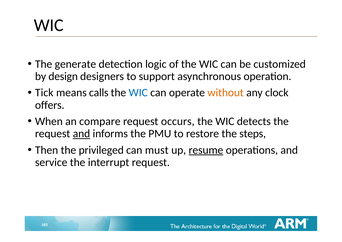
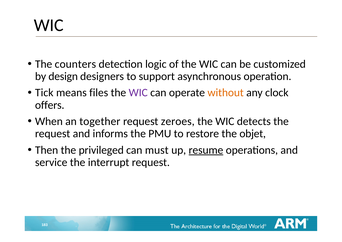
generate: generate -> counters (75, 64)
calls: calls -> files (99, 93)
WIC colour: blue -> purple (138, 93)
compare: compare -> together (100, 121)
occurs: occurs -> zeroes (178, 121)
and underline: present -> none (81, 133)
steps: steps -> objet (253, 133)
